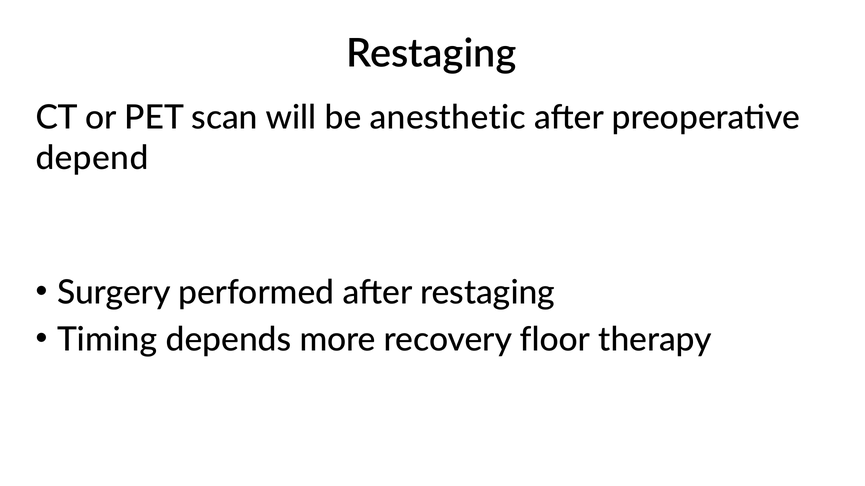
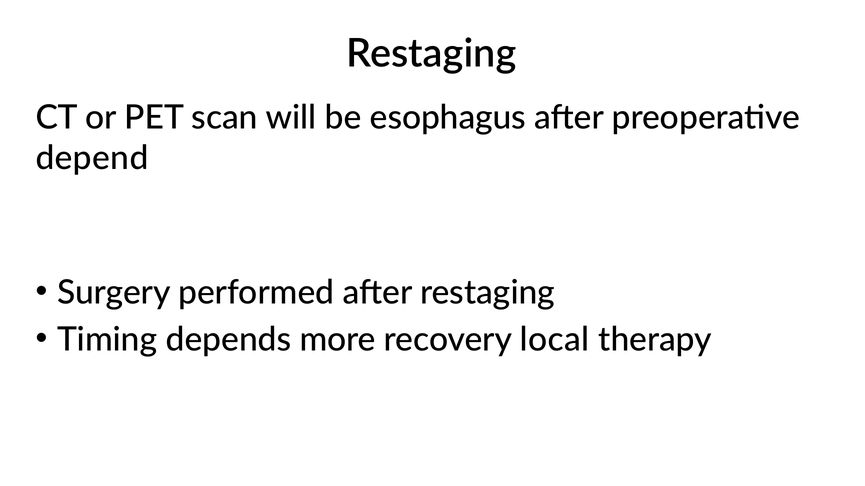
anesthetic: anesthetic -> esophagus (448, 118)
floor: floor -> local (555, 340)
